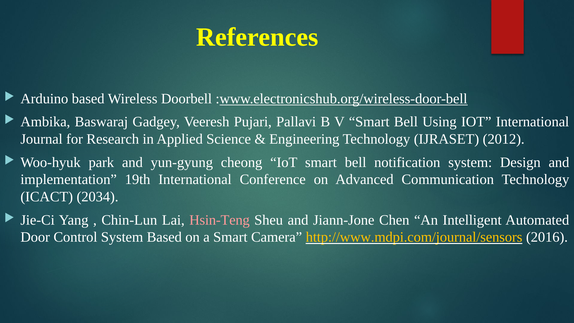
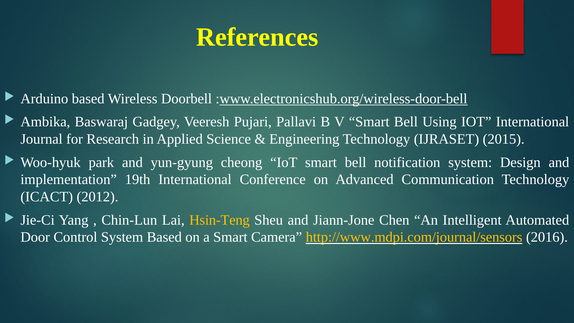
2012: 2012 -> 2015 (504, 139)
2034: 2034 -> 2012 (98, 197)
Hsin-Teng colour: pink -> yellow (220, 220)
